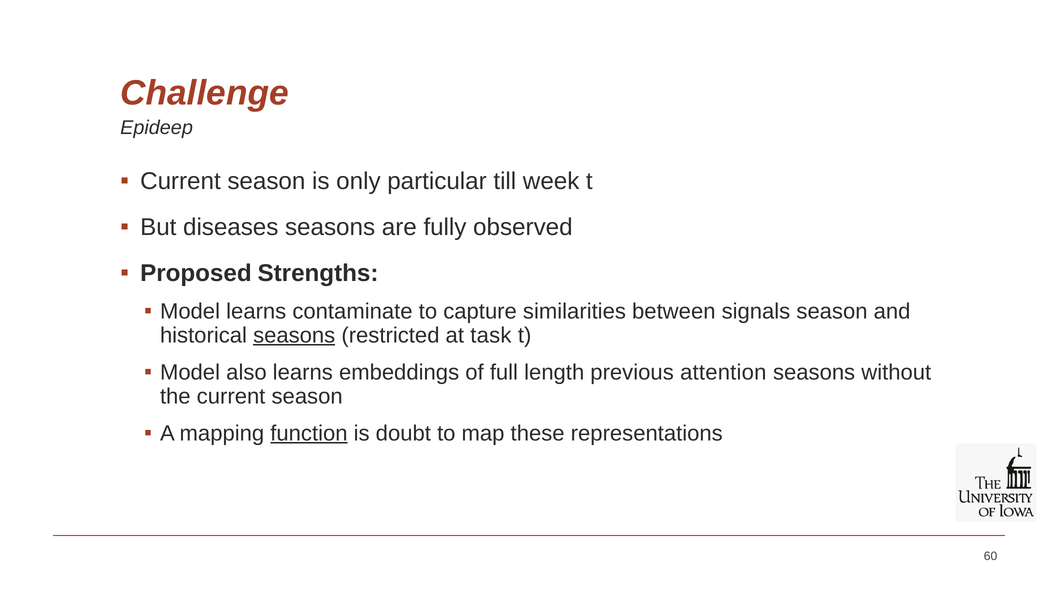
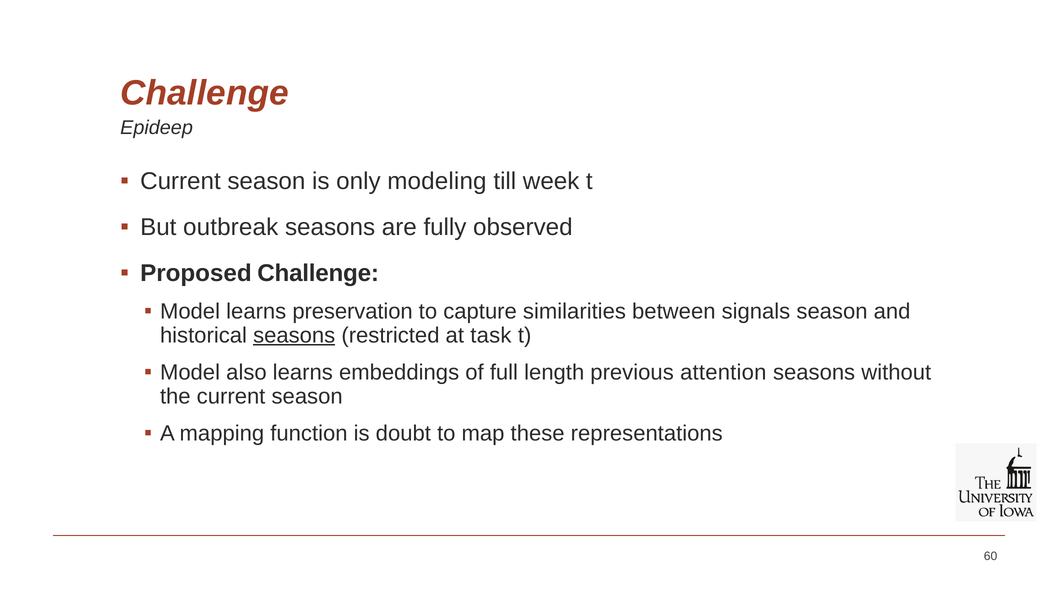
particular: particular -> modeling (437, 181)
diseases: diseases -> outbreak (231, 227)
Proposed Strengths: Strengths -> Challenge (318, 273)
contaminate: contaminate -> preservation (353, 312)
function underline: present -> none (309, 433)
